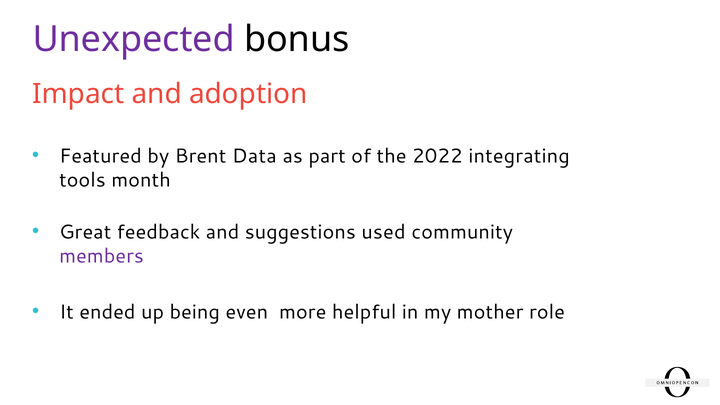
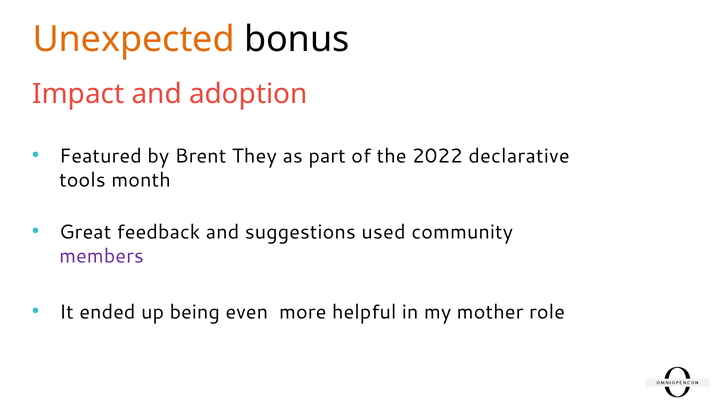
Unexpected colour: purple -> orange (134, 39)
Data: Data -> They (254, 156)
integrating: integrating -> declarative (519, 156)
